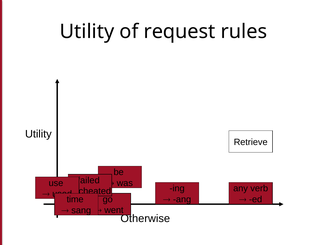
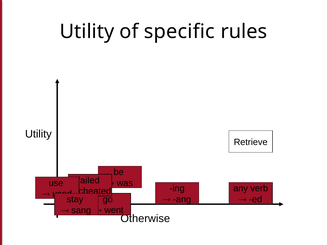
request: request -> specific (179, 32)
time: time -> stay (75, 200)
